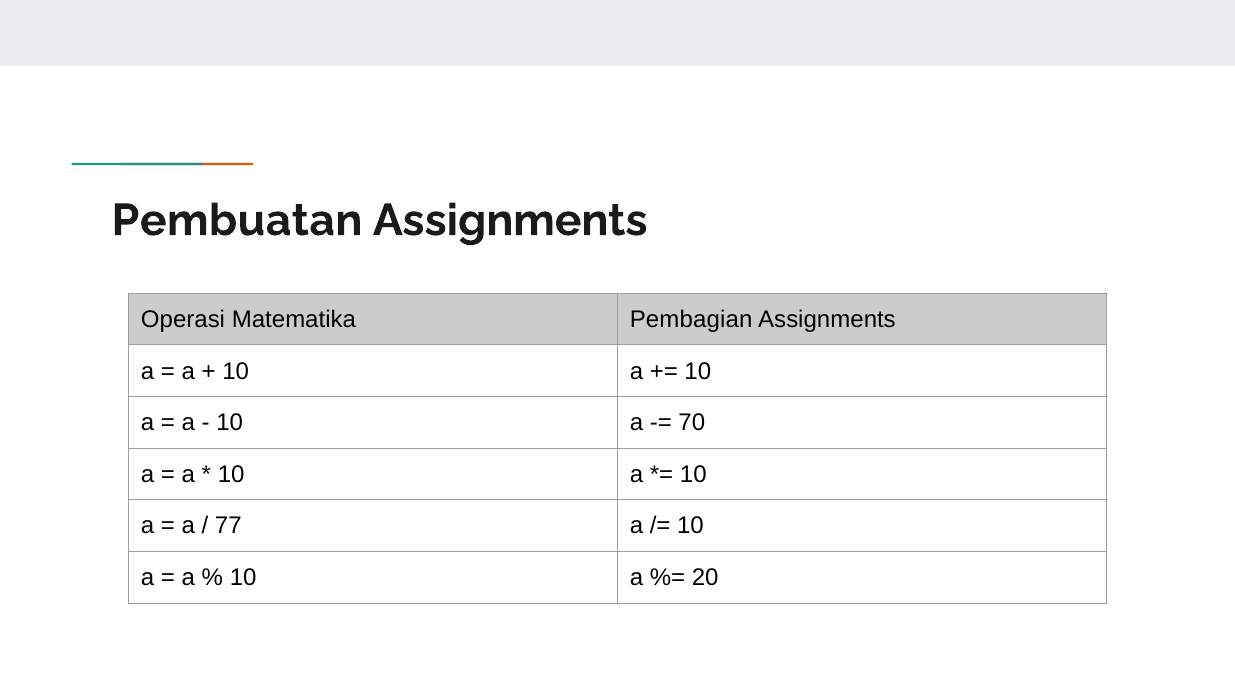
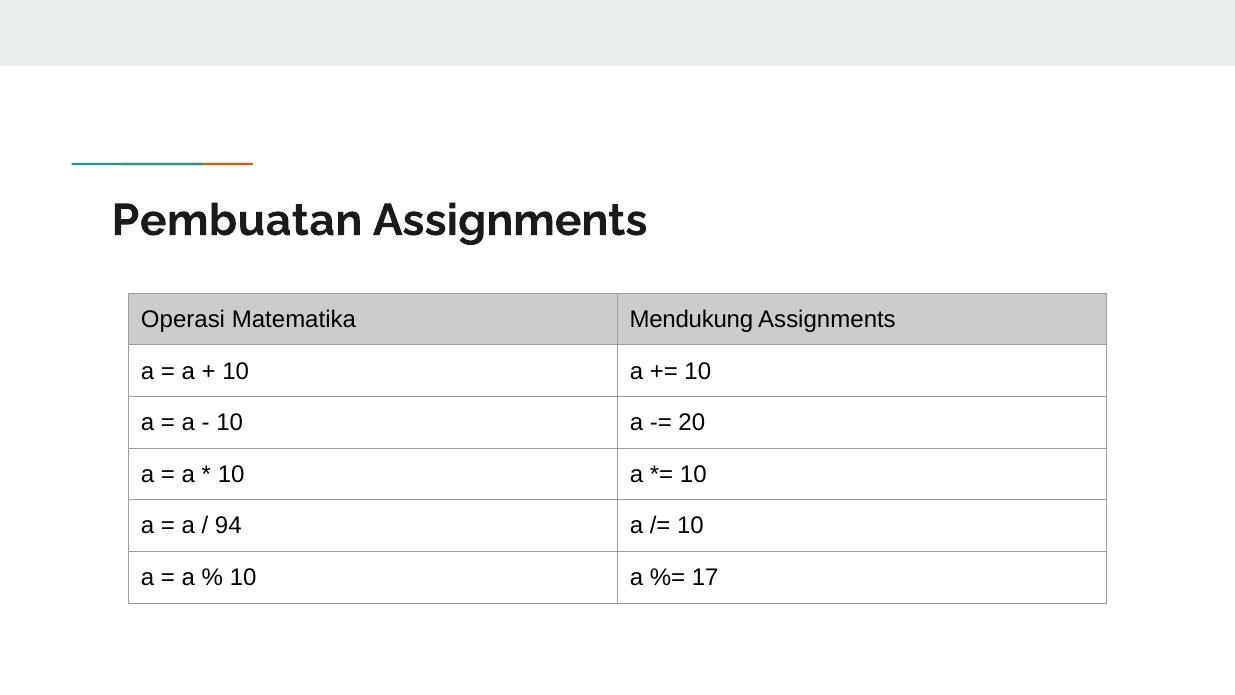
Pembagian: Pembagian -> Mendukung (691, 319)
70: 70 -> 20 (692, 423)
77: 77 -> 94 (228, 526)
20: 20 -> 17 (705, 577)
